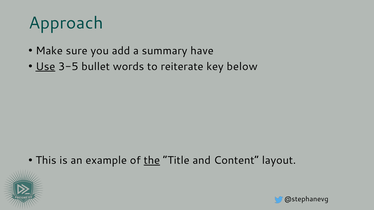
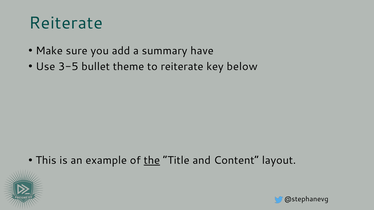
Approach: Approach -> Reiterate (66, 23)
Use underline: present -> none (45, 67)
words: words -> theme (128, 67)
